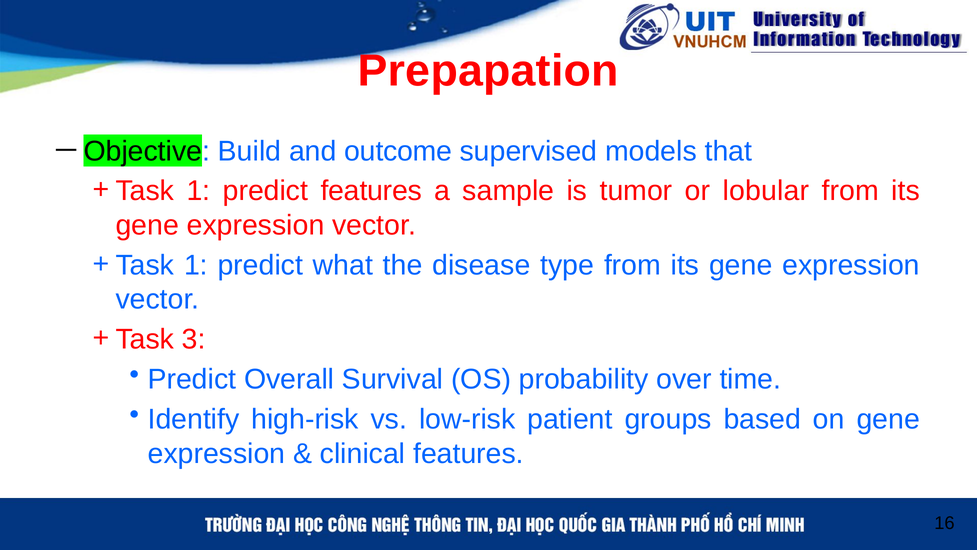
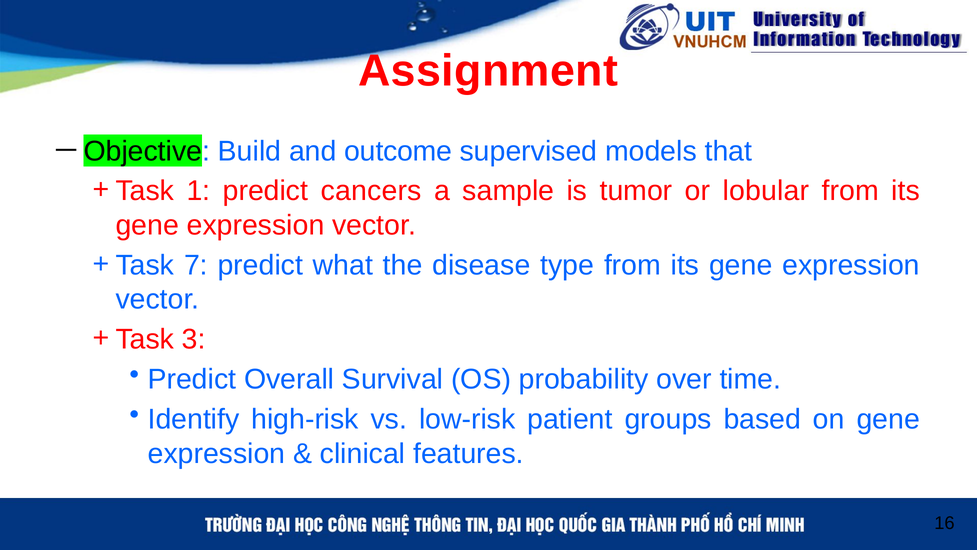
Prepapation: Prepapation -> Assignment (488, 71)
predict features: features -> cancers (371, 191)
1: 1 -> 7 (196, 265)
